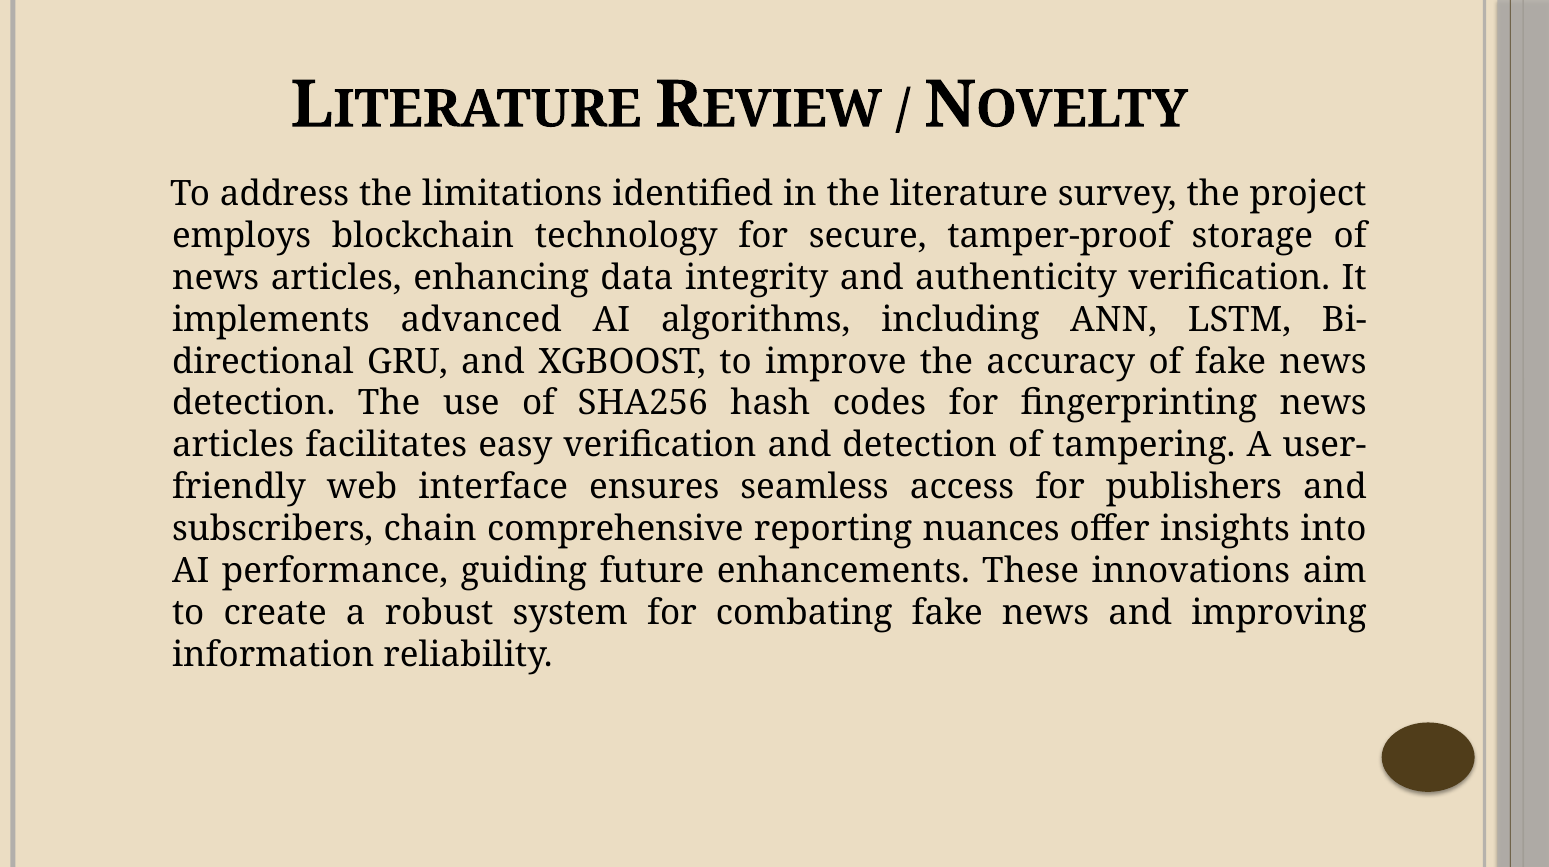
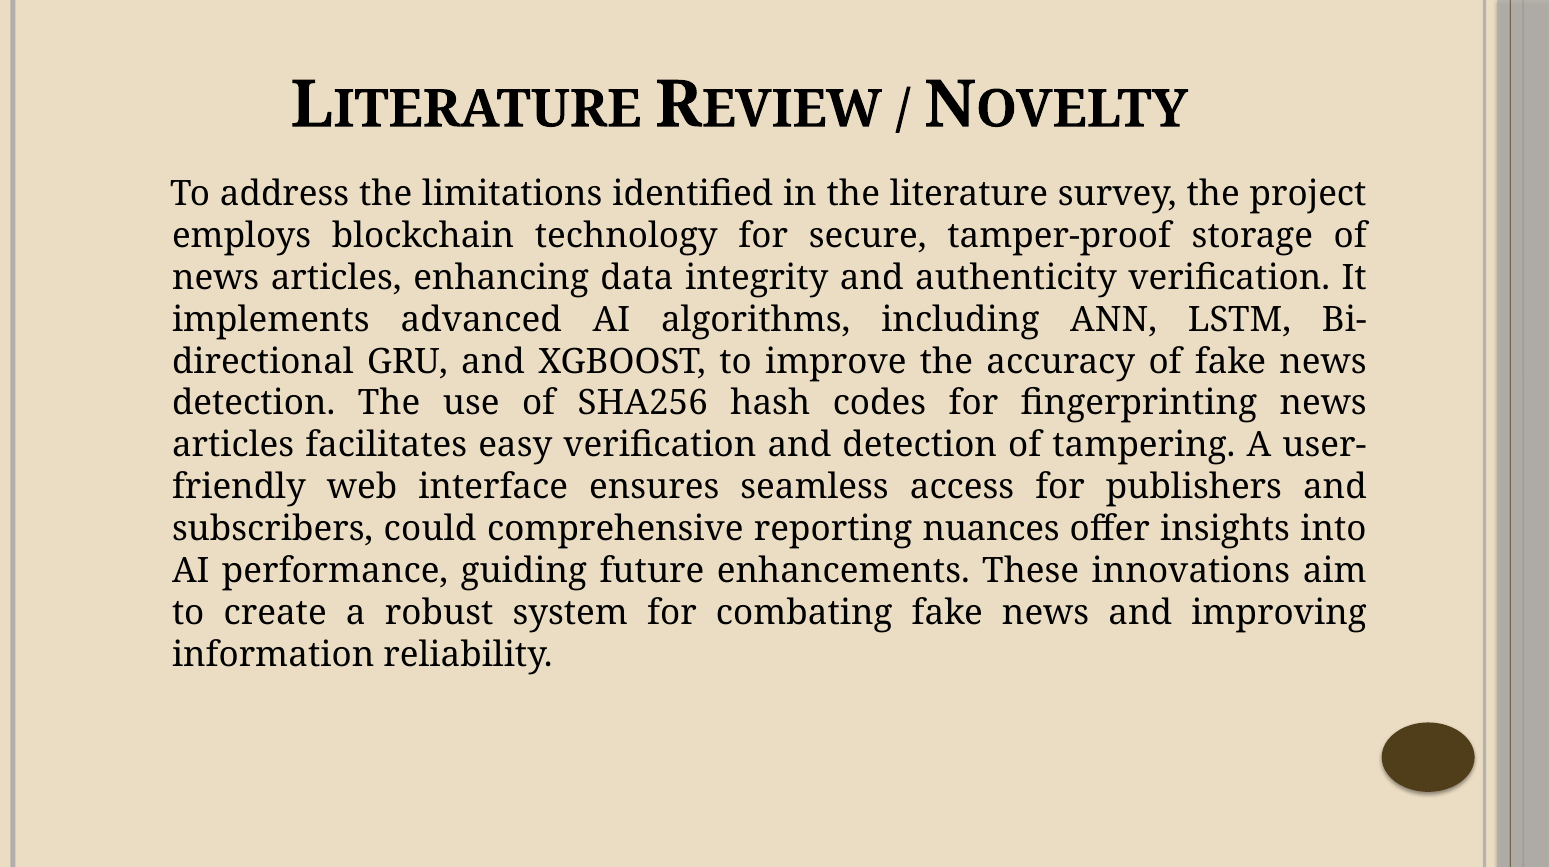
chain: chain -> could (430, 530)
